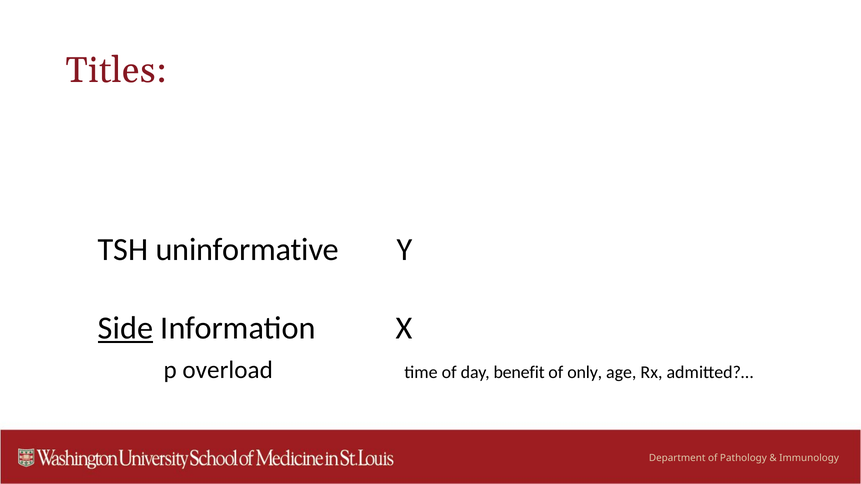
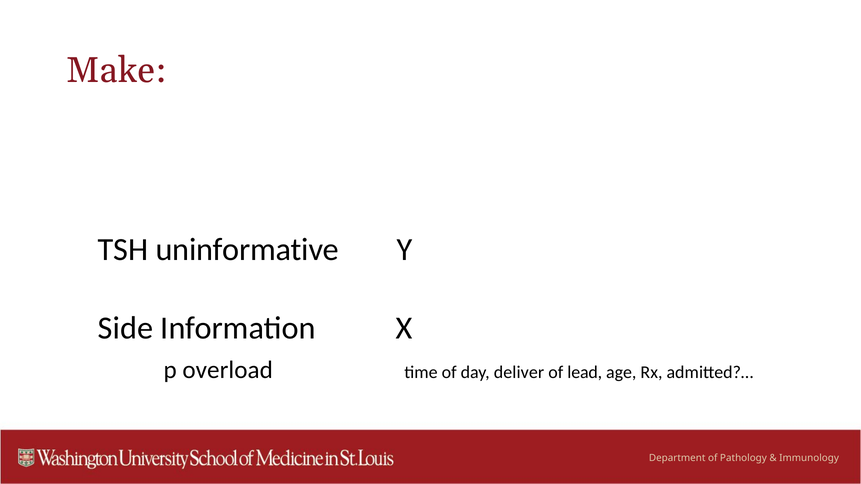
Titles: Titles -> Make (116, 71)
Side underline: present -> none (126, 328)
benefit: benefit -> deliver (519, 373)
only: only -> lead (585, 373)
